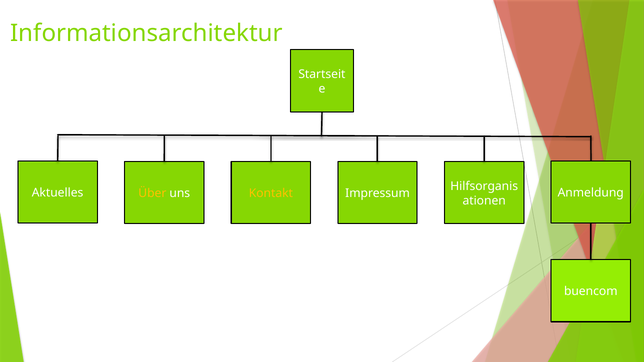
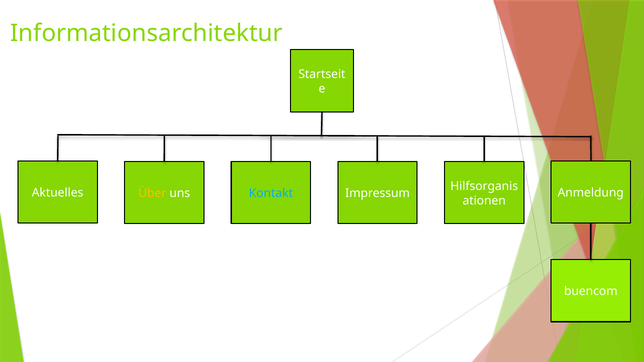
Kontakt colour: yellow -> light blue (271, 194)
